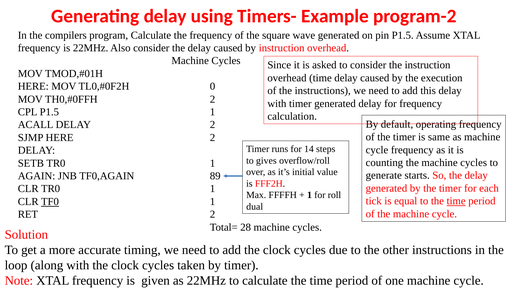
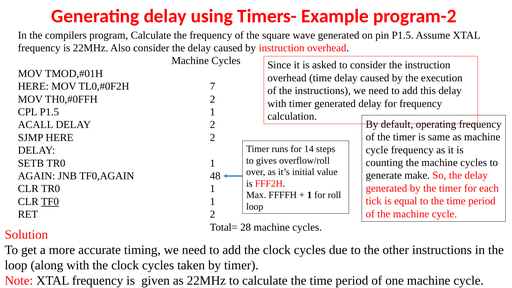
0: 0 -> 7 (213, 86)
starts: starts -> make (417, 175)
89: 89 -> 48 (215, 176)
time underline: present -> none (456, 201)
dual: dual -> loop (255, 207)
